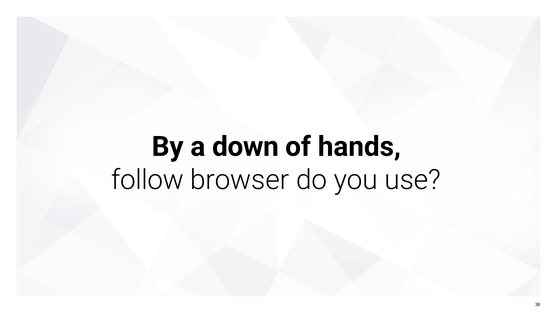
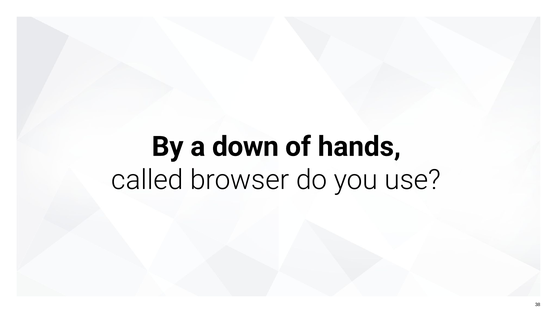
follow: follow -> called (147, 180)
